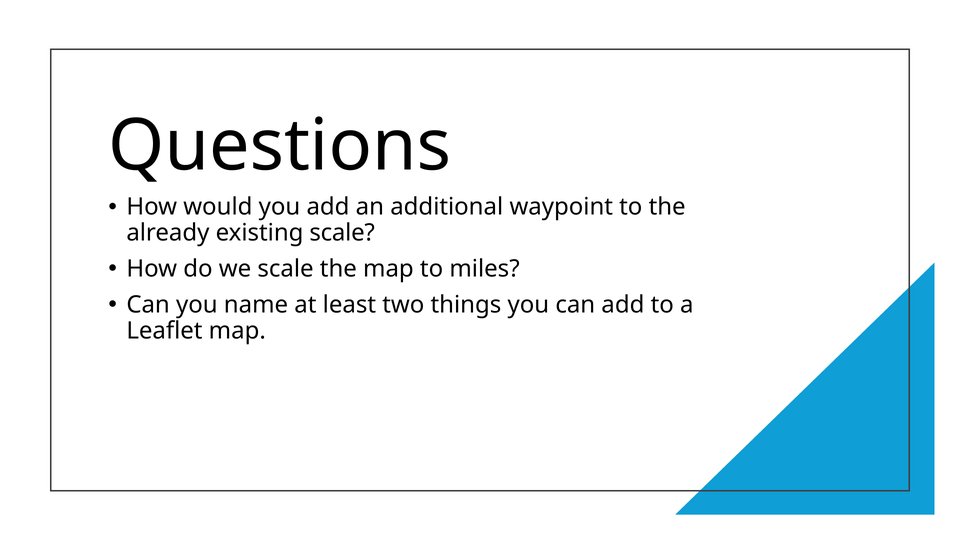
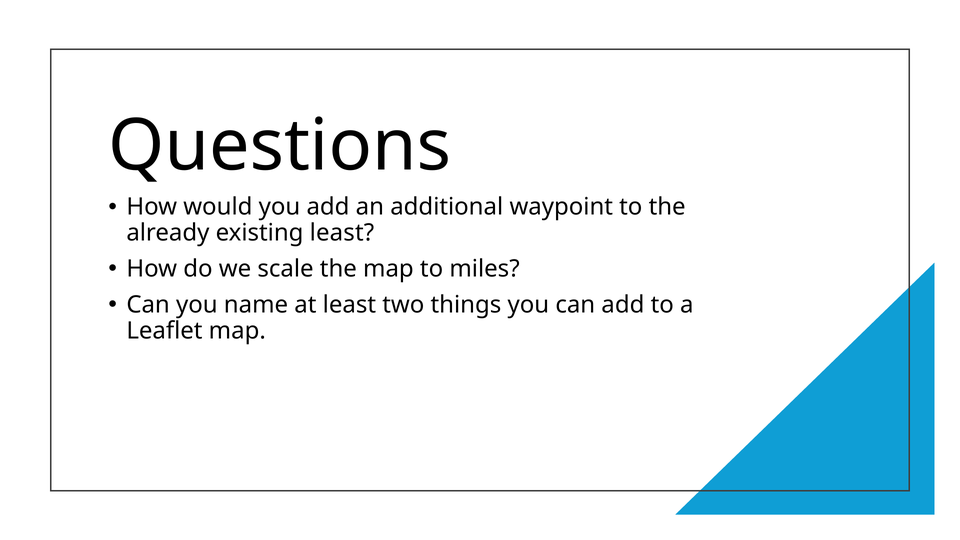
existing scale: scale -> least (342, 233)
